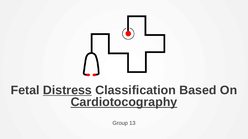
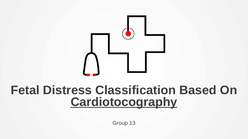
Distress underline: present -> none (67, 91)
